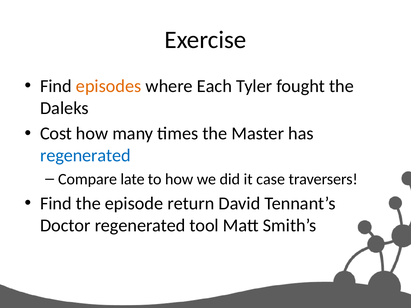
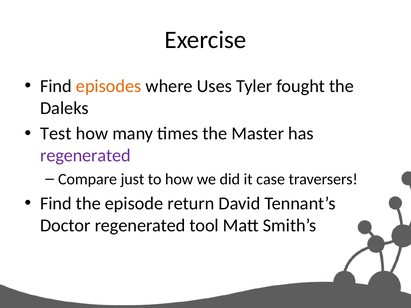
Each: Each -> Uses (214, 86)
Cost: Cost -> Test (56, 134)
regenerated colour: blue -> purple (85, 156)
late: late -> just (132, 179)
